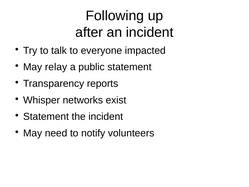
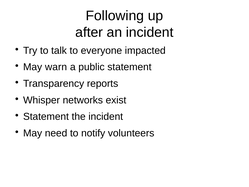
relay: relay -> warn (56, 67)
